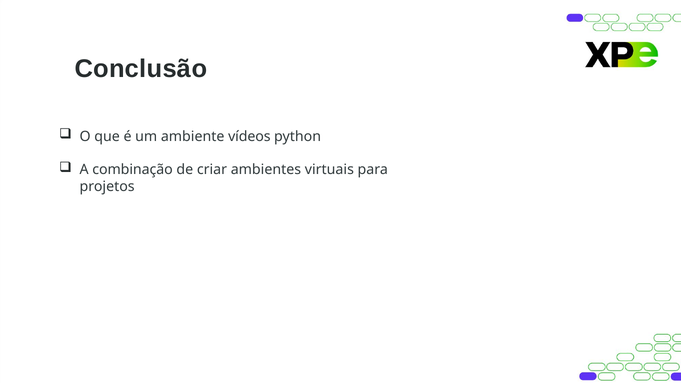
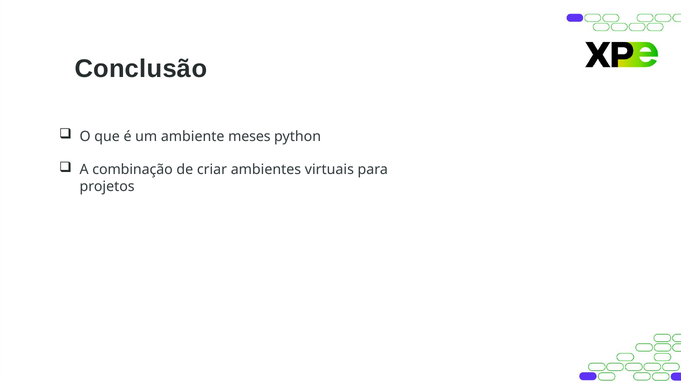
vídeos: vídeos -> meses (249, 136)
